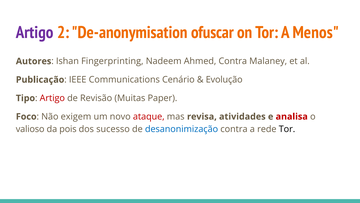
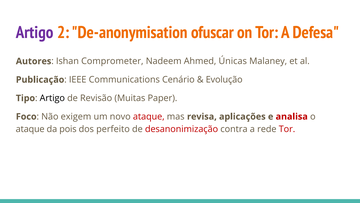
Menos: Menos -> Defesa (316, 33)
Fingerprinting: Fingerprinting -> Comprometer (112, 61)
Ahmed Contra: Contra -> Únicas (233, 61)
Artigo colour: red -> black (52, 98)
atividades: atividades -> aplicações (242, 116)
valioso: valioso -> ataque (30, 129)
sucesso: sucesso -> perfeito (113, 129)
desanonimização colour: blue -> red (182, 129)
Tor colour: black -> red (287, 129)
